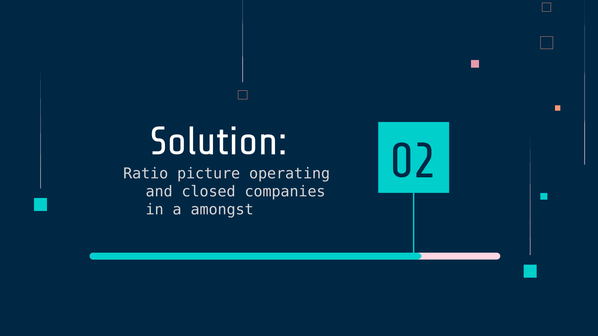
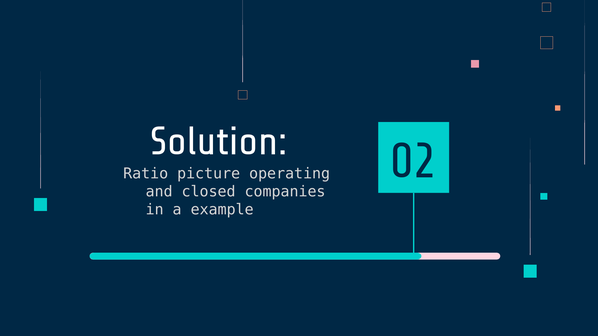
amongst: amongst -> example (222, 210)
